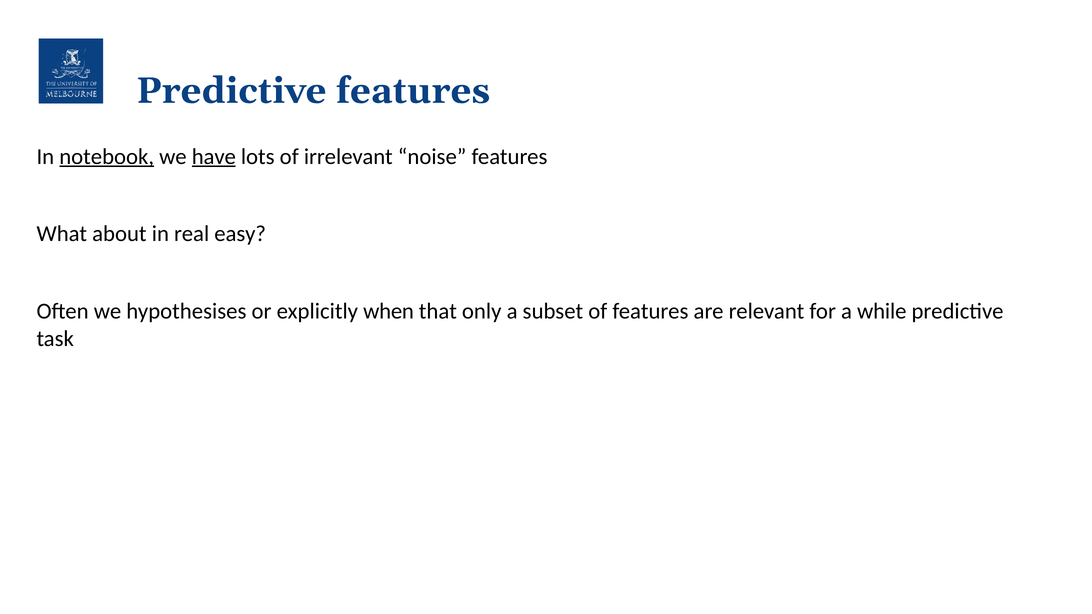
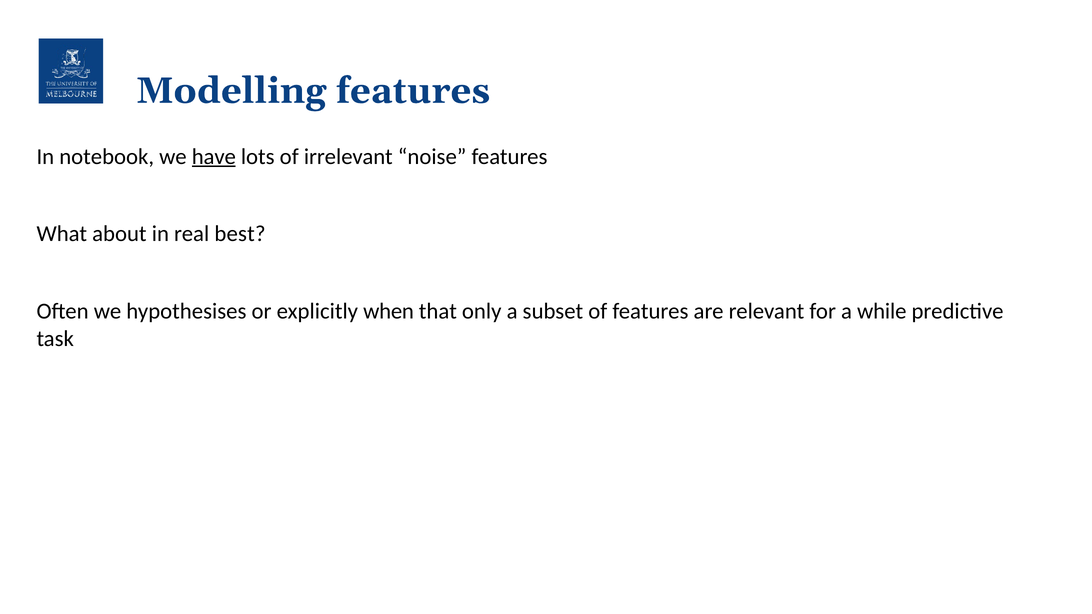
Predictive: Predictive -> Modelling (231, 91)
notebook underline: present -> none (107, 157)
easy: easy -> best (240, 234)
